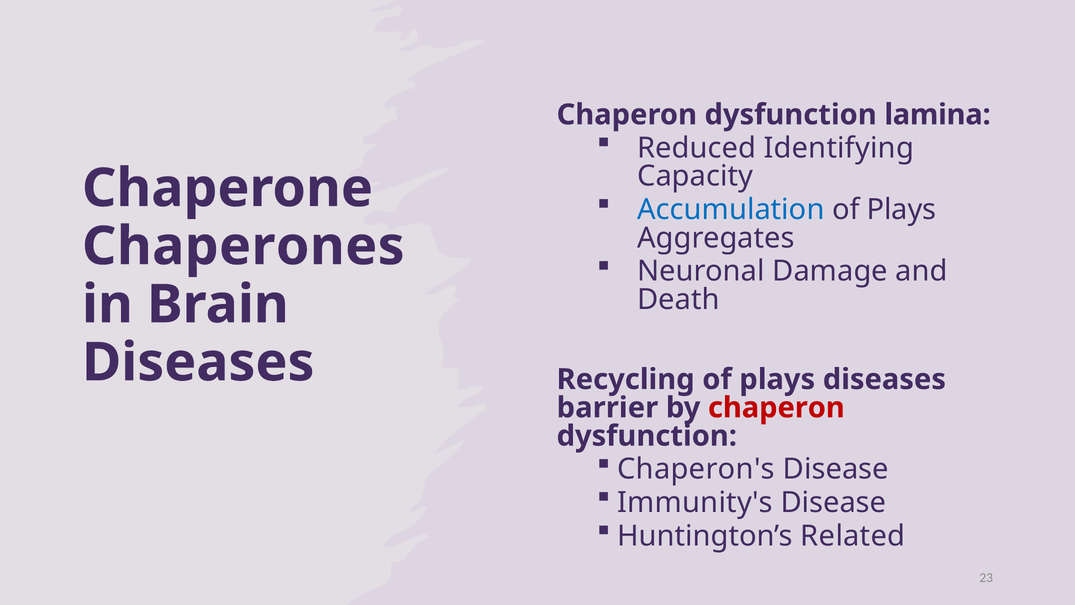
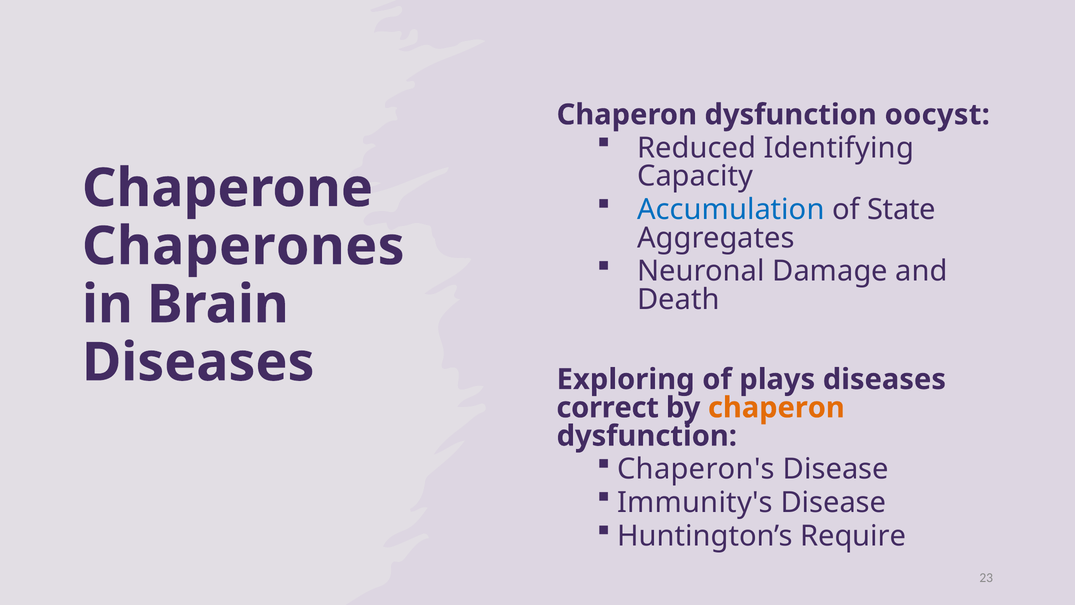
lamina: lamina -> oocyst (937, 115)
Plays: Plays -> State (901, 210)
Recycling: Recycling -> Exploring (626, 379)
barrier: barrier -> correct (608, 408)
chaperon colour: red -> orange (776, 408)
Related: Related -> Require (853, 536)
